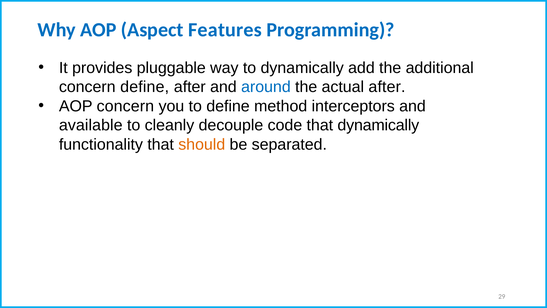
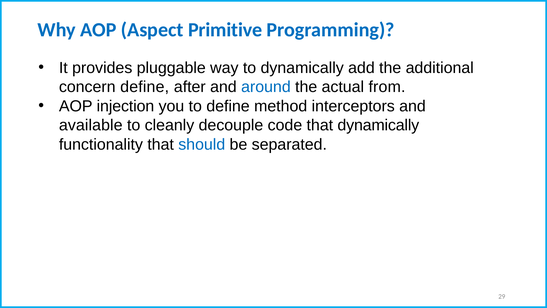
Features: Features -> Primitive (225, 30)
actual after: after -> from (387, 87)
AOP concern: concern -> injection (125, 106)
should colour: orange -> blue (202, 144)
